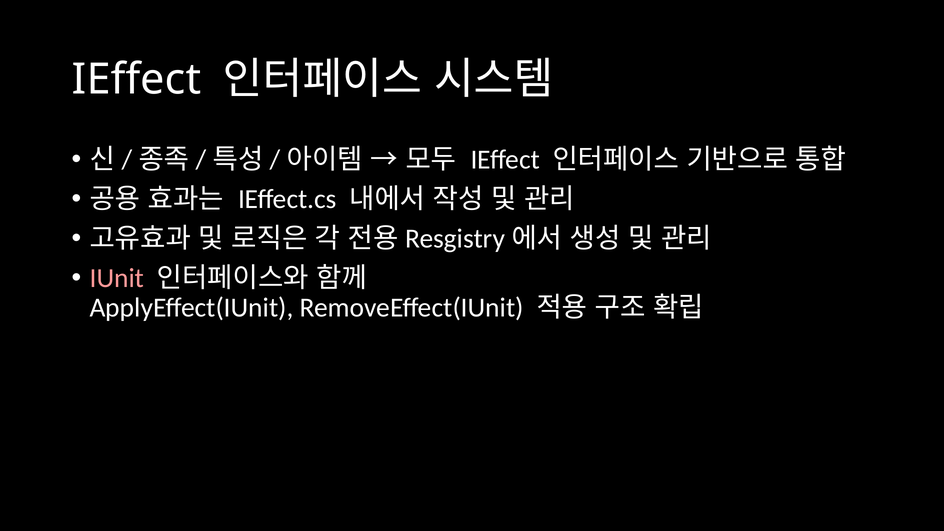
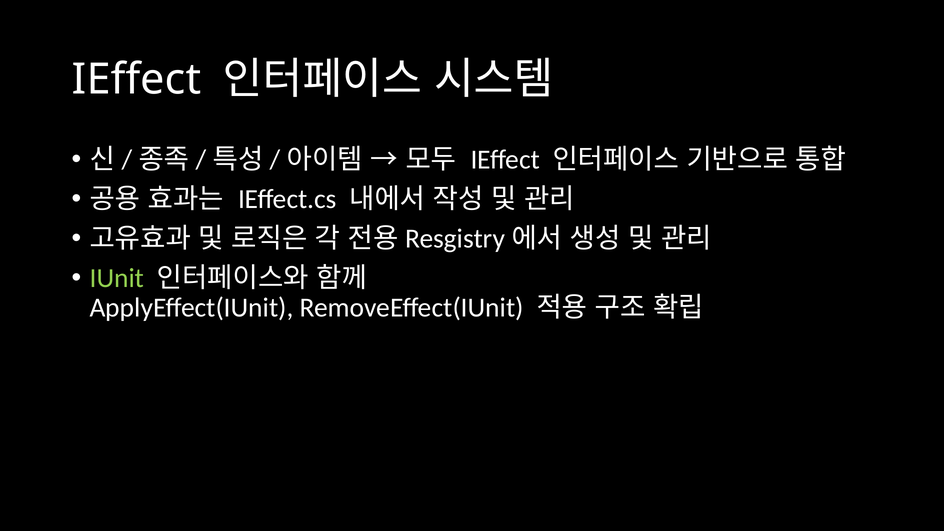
IUnit colour: pink -> light green (117, 278)
